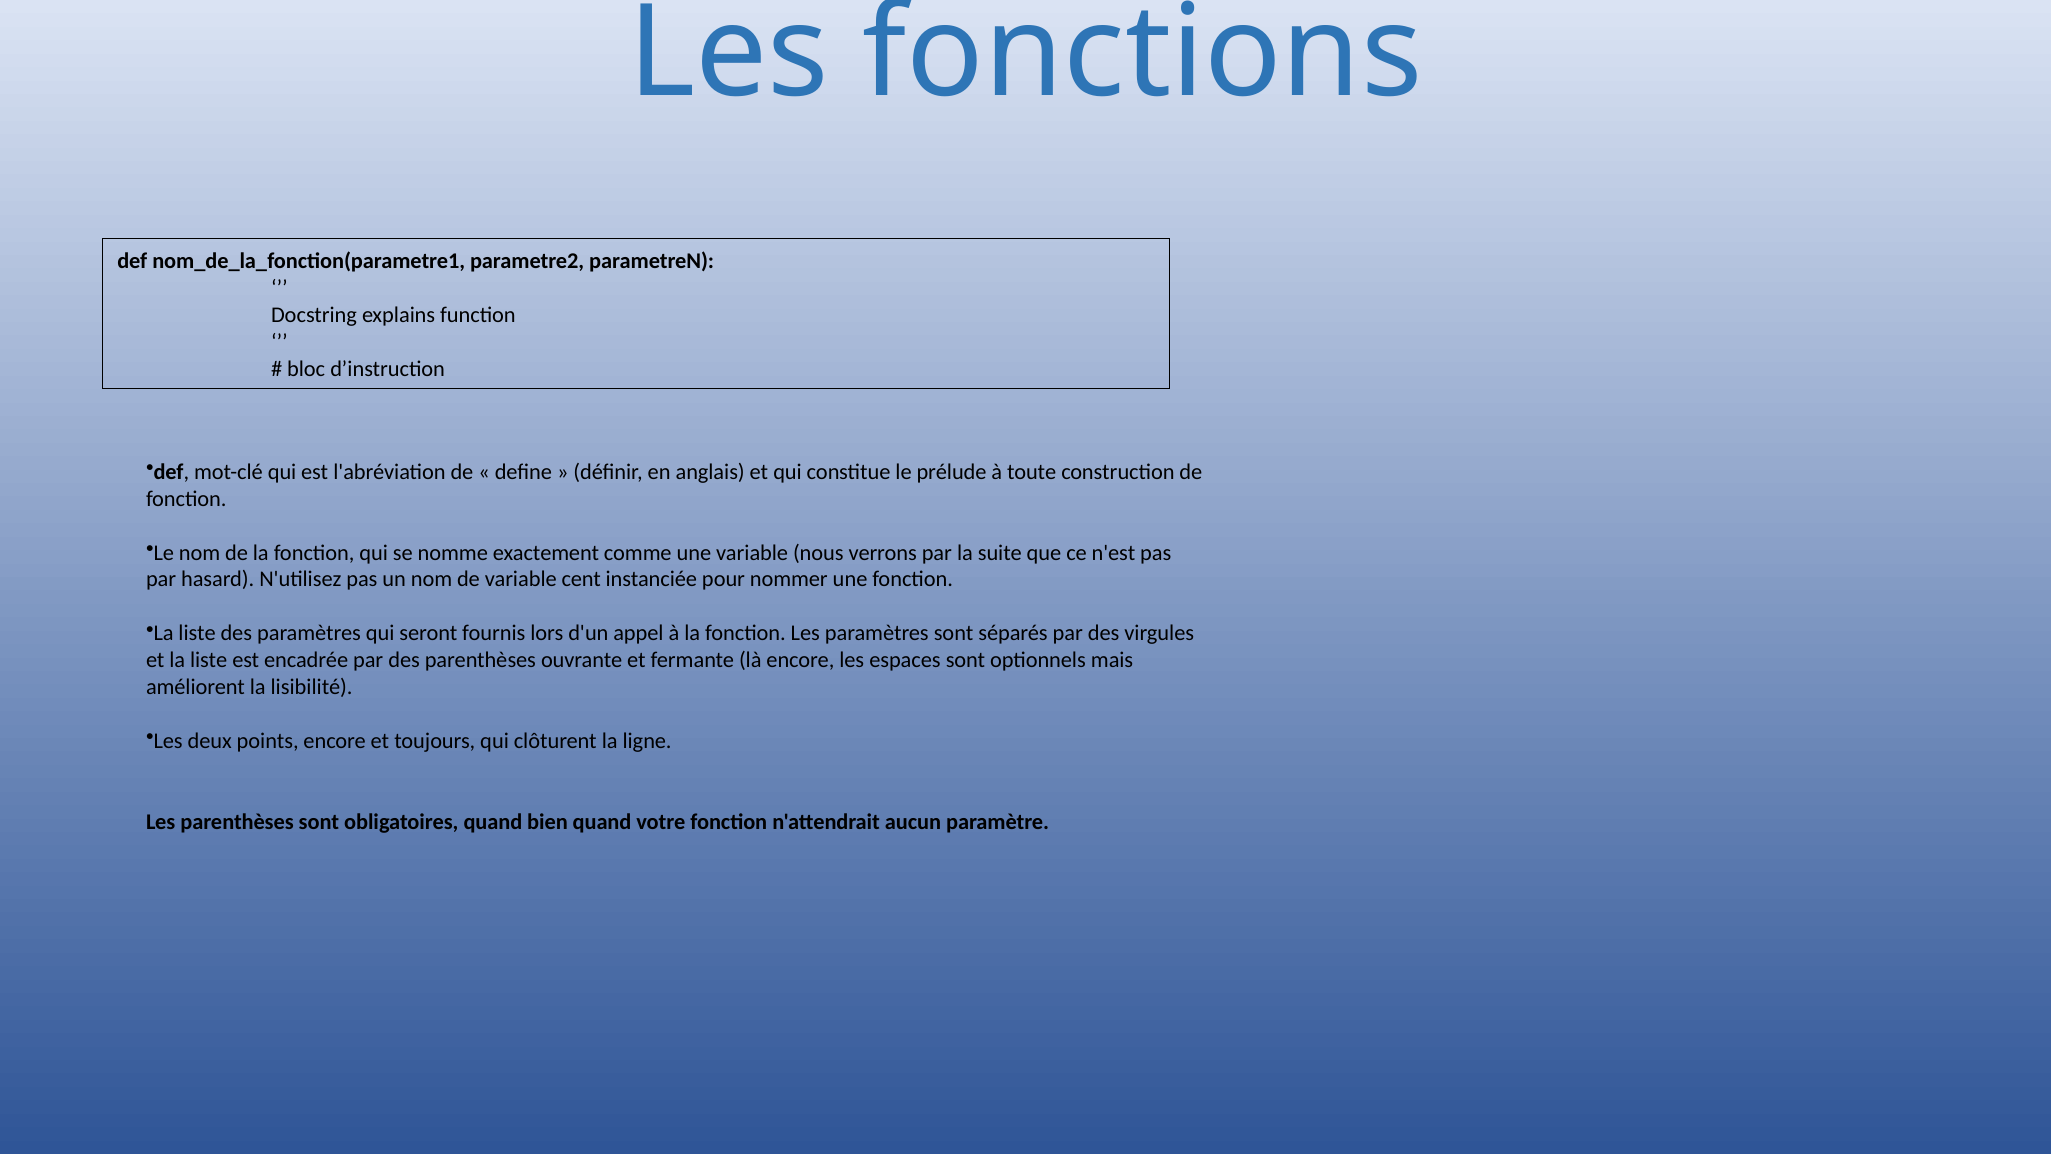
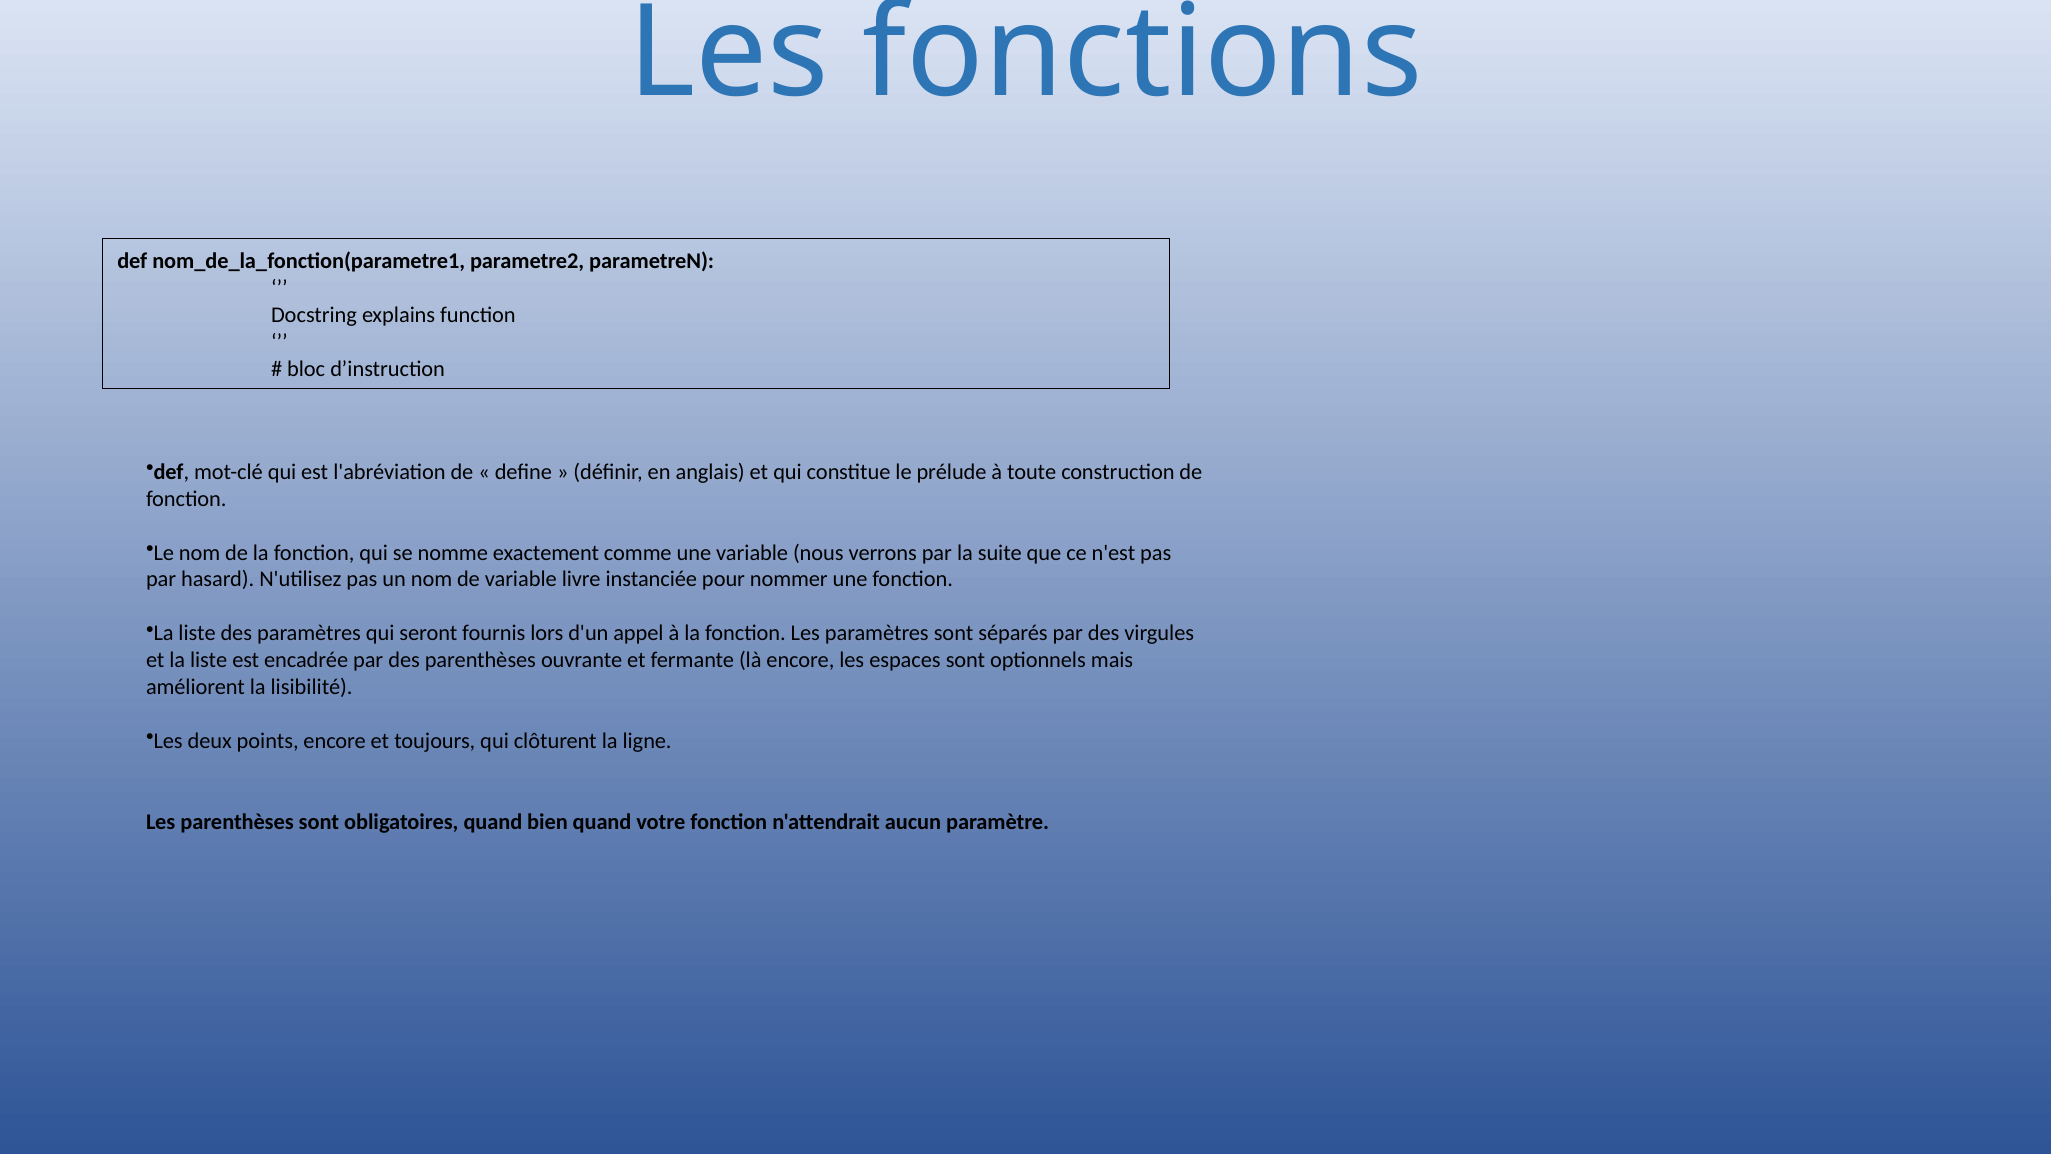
cent: cent -> livre (581, 579)
